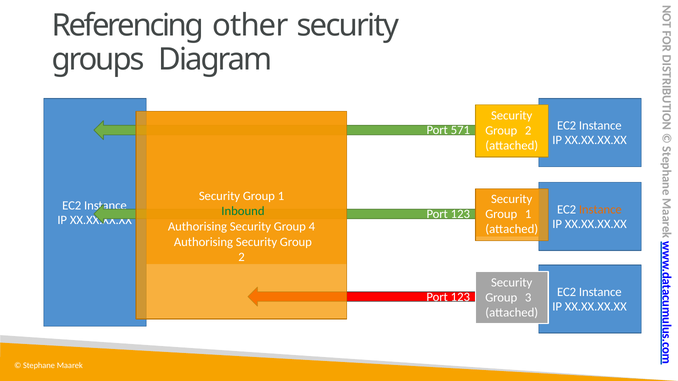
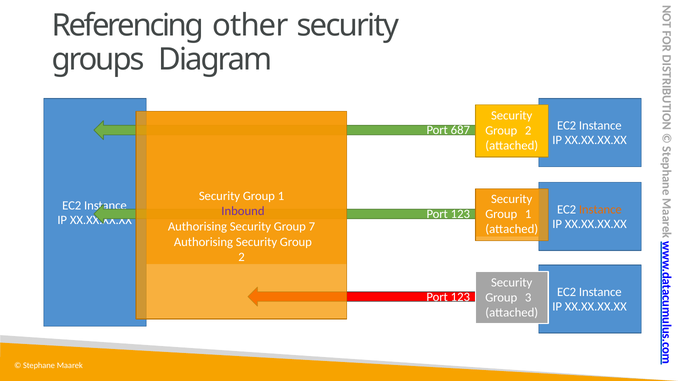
571: 571 -> 687 (460, 130)
Inbound colour: green -> purple (243, 211)
4: 4 -> 7 (312, 227)
